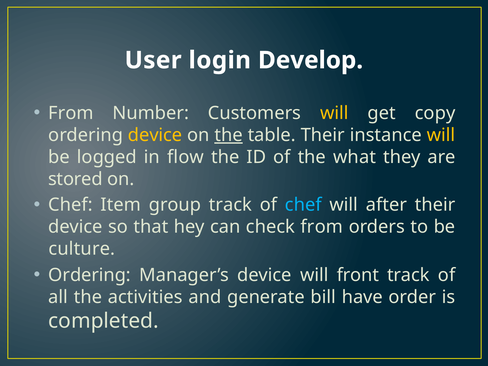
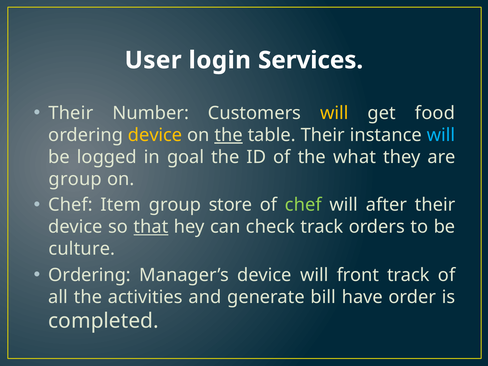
Develop: Develop -> Services (311, 60)
From: From -> Their (71, 113)
copy: copy -> food (435, 113)
will colour: yellow -> light blue (441, 135)
flow: flow -> goal (186, 157)
stored: stored -> group (75, 179)
group track: track -> store (230, 205)
chef colour: light blue -> light green (303, 205)
that underline: none -> present (151, 227)
check from: from -> track (322, 227)
